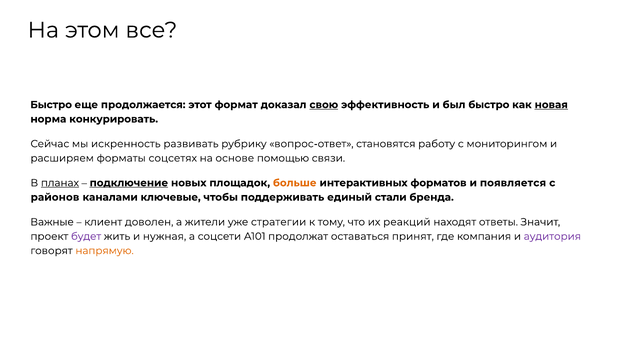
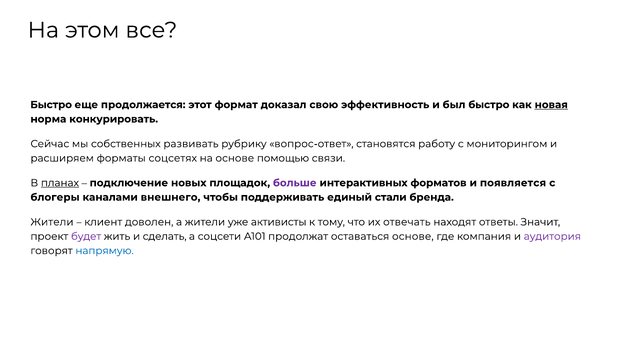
свою underline: present -> none (324, 105)
искренность: искренность -> собственных (126, 144)
подключение underline: present -> none (129, 183)
больше colour: orange -> purple (295, 183)
районов: районов -> блогеры (55, 197)
ключевые: ключевые -> внешнего (171, 197)
Важные: Важные -> Жители (52, 222)
стратегии: стратегии -> активисты (279, 222)
реакций: реакций -> отвечать (407, 222)
нужная: нужная -> сделать (165, 236)
оставаться принят: принят -> основе (413, 236)
напрямую colour: orange -> blue (105, 250)
